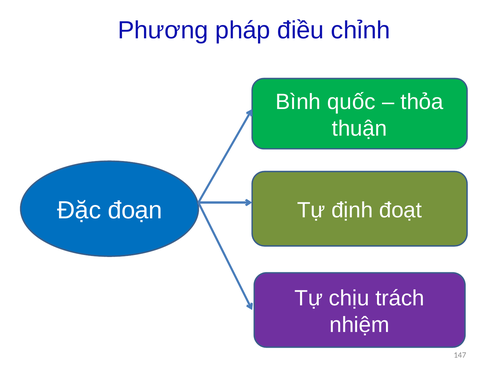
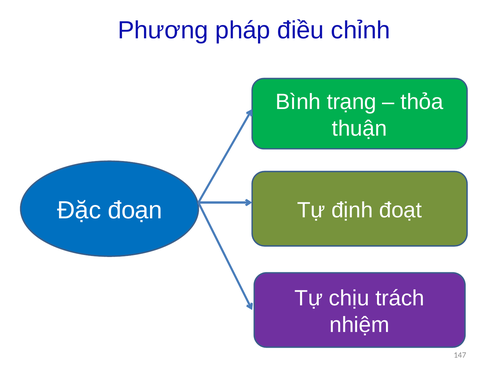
quốc: quốc -> trạng (352, 102)
